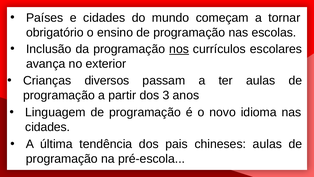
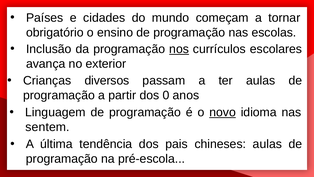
3: 3 -> 0 (166, 95)
novo underline: none -> present (223, 112)
cidades: cidades -> sentem (48, 127)
